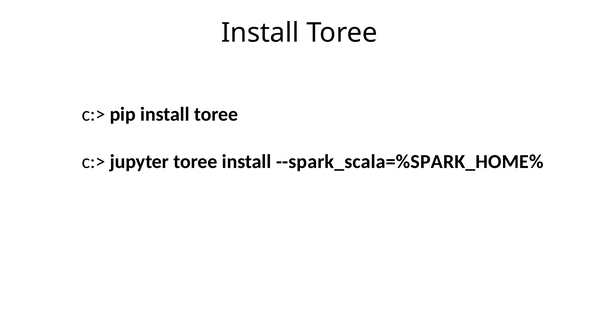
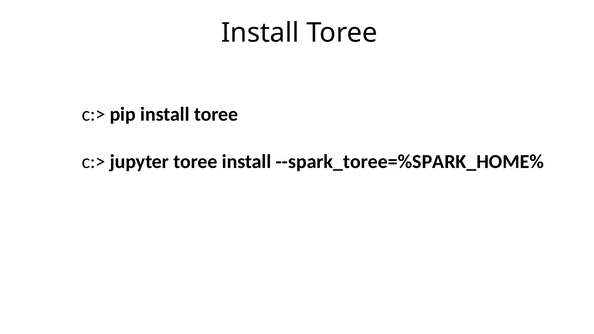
--spark_scala=%SPARK_HOME%: --spark_scala=%SPARK_HOME% -> --spark_toree=%SPARK_HOME% (410, 162)
